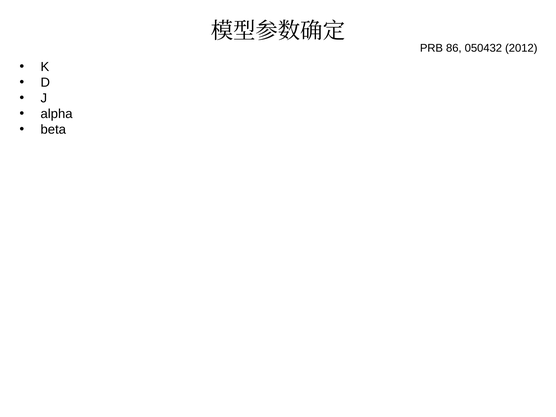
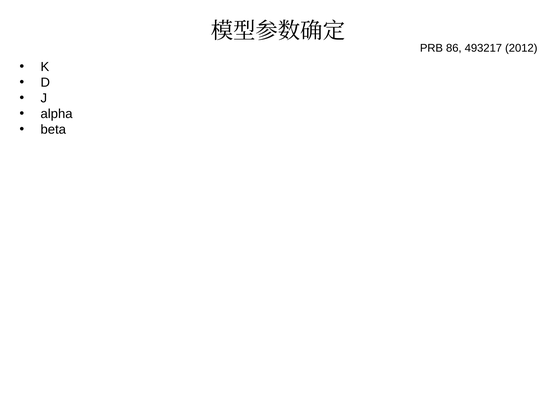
050432: 050432 -> 493217 (483, 48)
